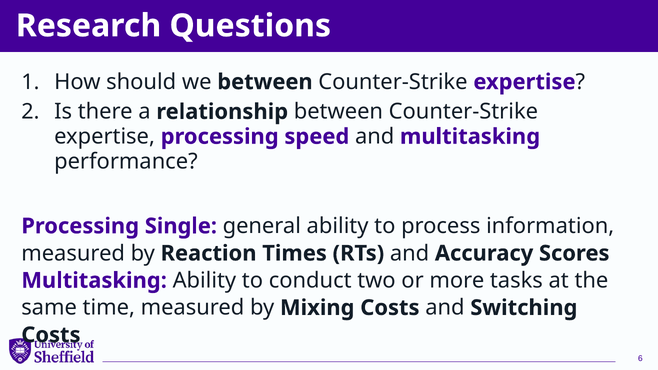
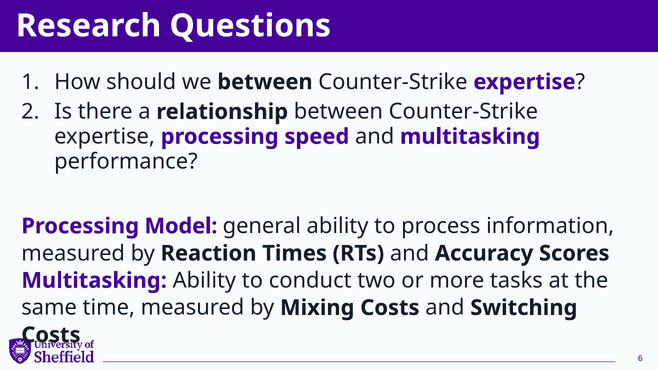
Single: Single -> Model (181, 226)
